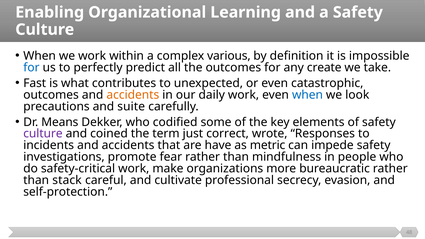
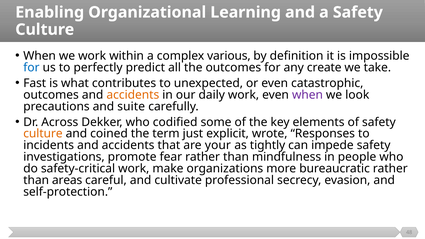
when colour: blue -> purple (307, 95)
Means: Means -> Across (60, 122)
culture colour: purple -> orange (43, 134)
correct: correct -> explicit (228, 134)
have: have -> your (218, 145)
metric: metric -> tightly (268, 145)
stack: stack -> areas (67, 180)
